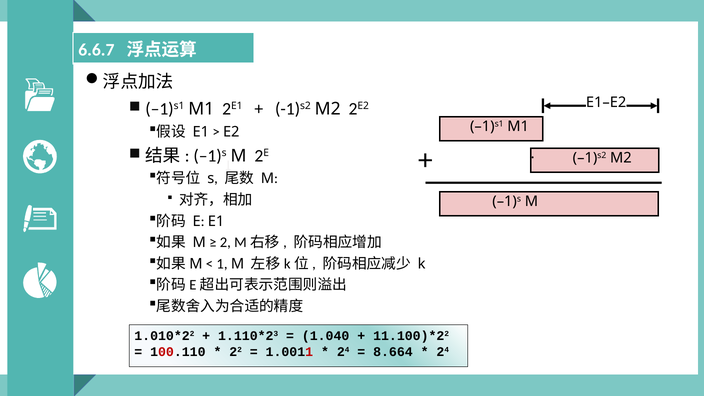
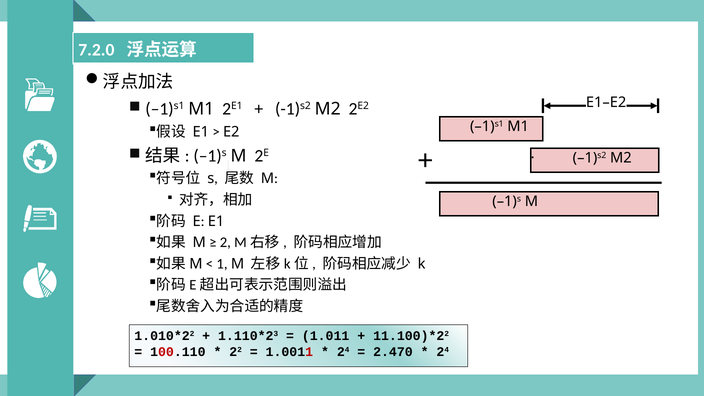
6.6.7: 6.6.7 -> 7.2.0 (96, 50)
1.040: 1.040 -> 1.011 (326, 336)
8.664: 8.664 -> 2.470 (393, 352)
